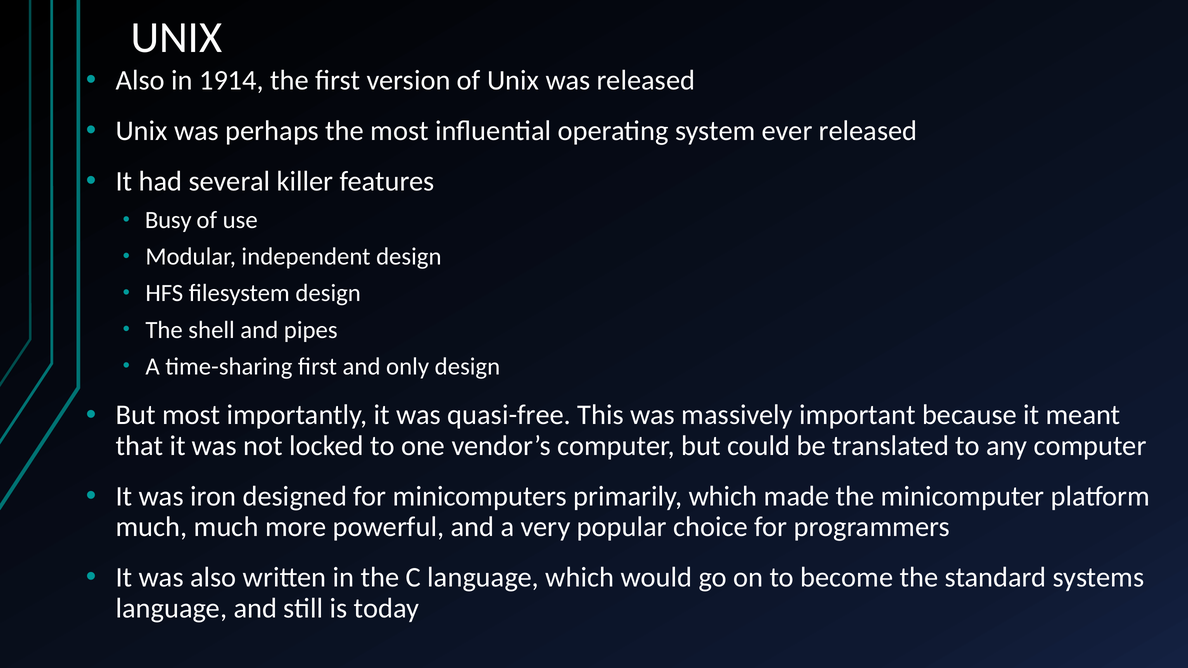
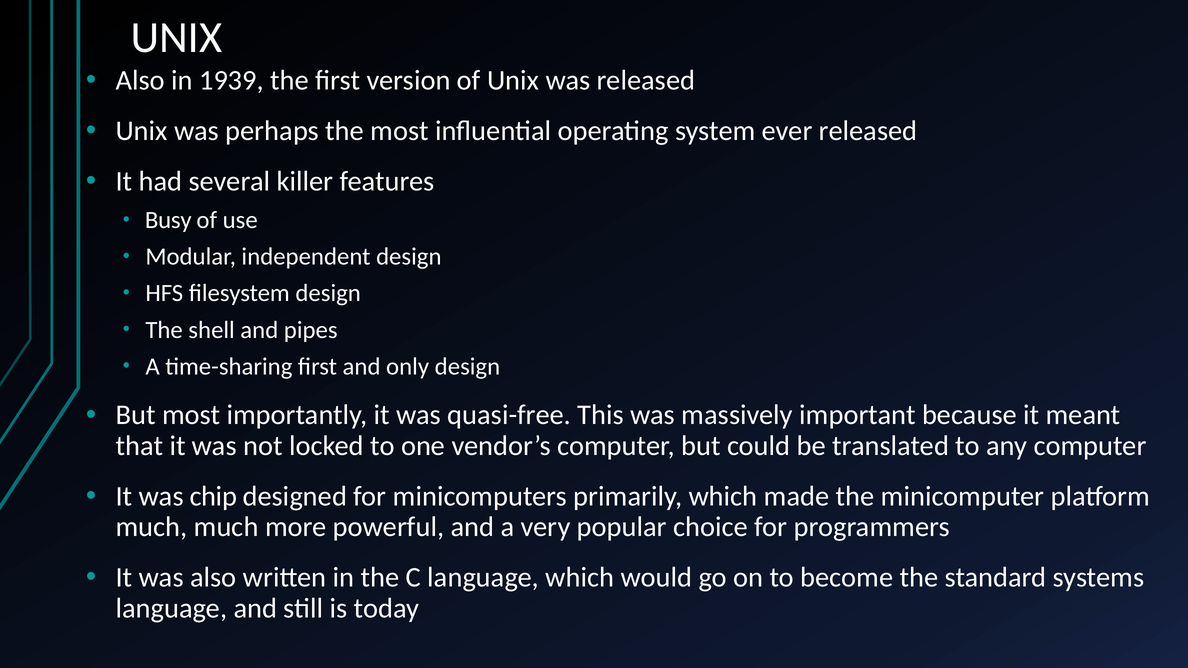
1914: 1914 -> 1939 (231, 81)
iron: iron -> chip (213, 497)
